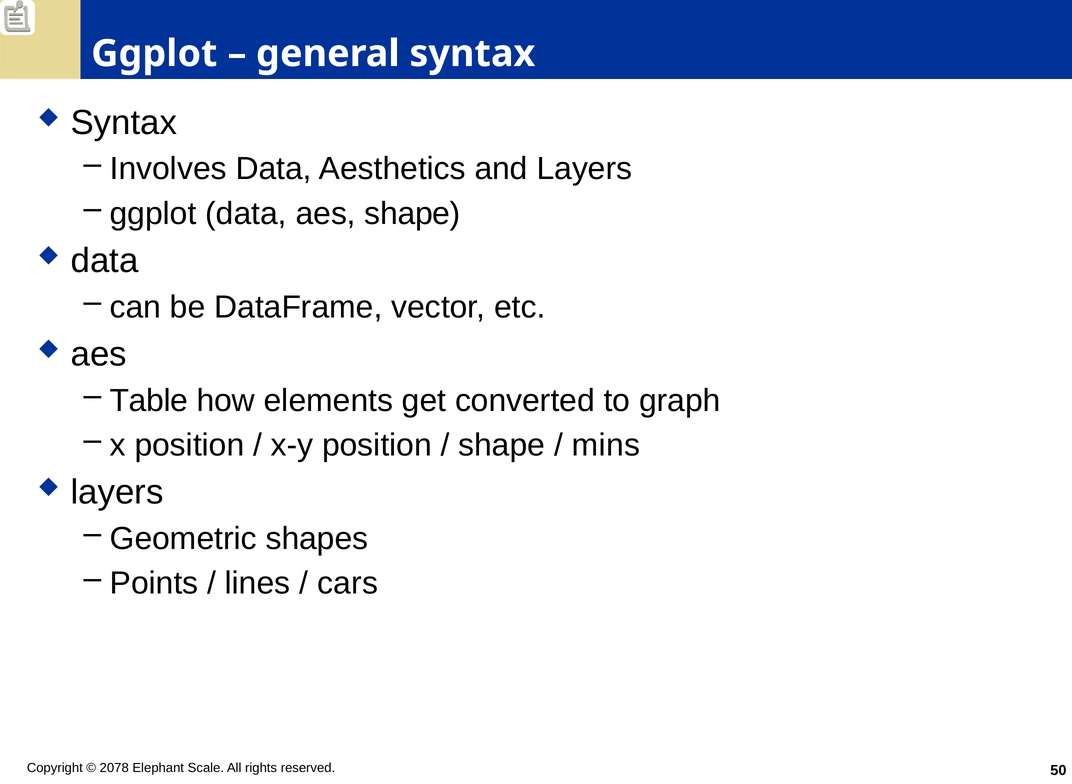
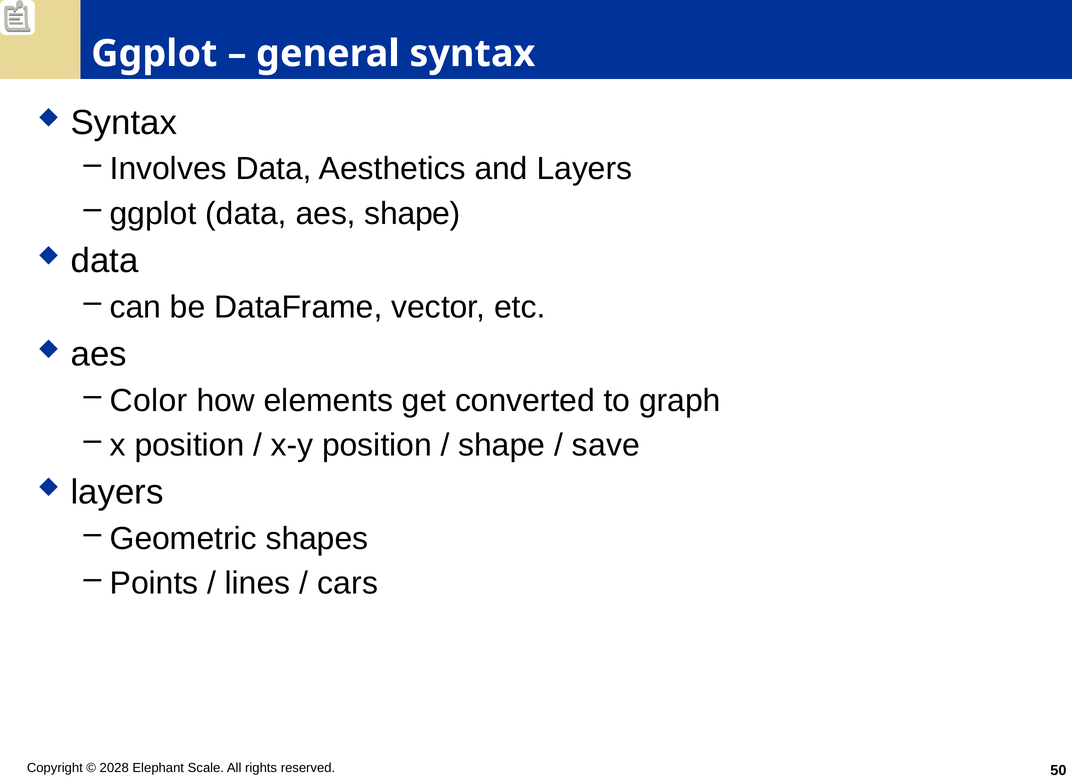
Table: Table -> Color (149, 401)
mins: mins -> save (606, 445)
2078: 2078 -> 2028 (114, 768)
